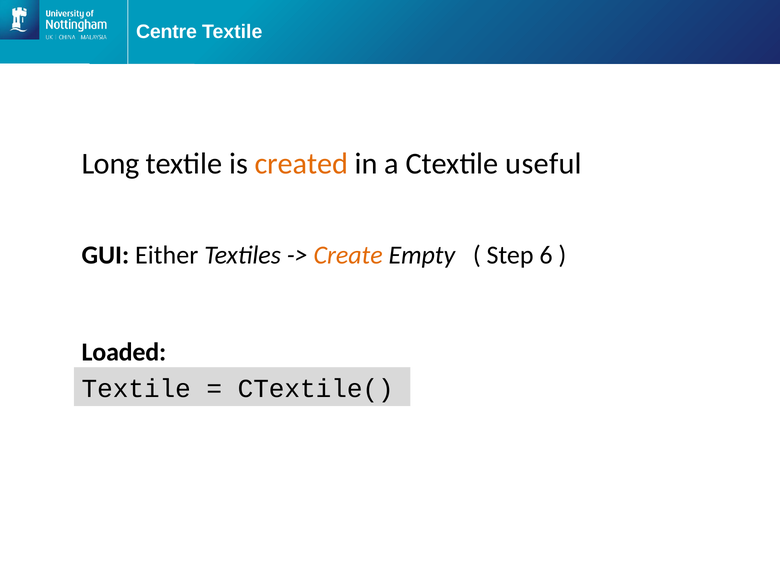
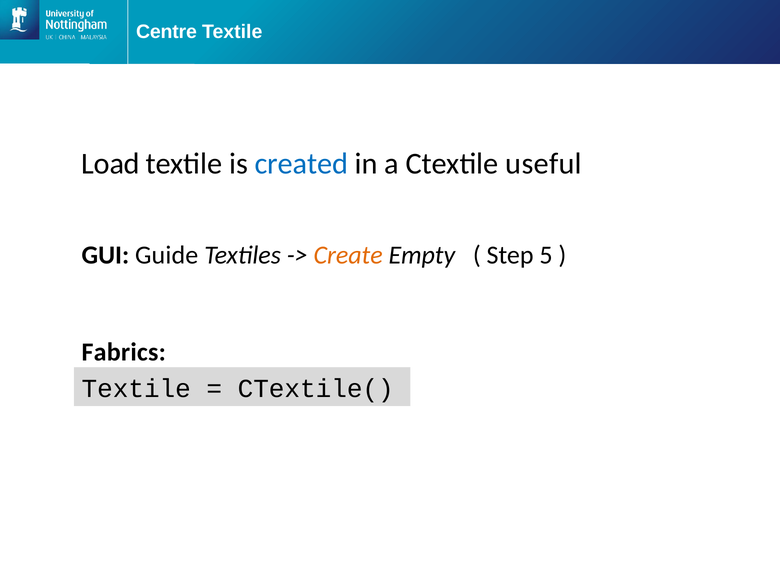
Long: Long -> Load (111, 164)
created colour: orange -> blue (301, 164)
Either: Either -> Guide (167, 255)
6: 6 -> 5 (546, 255)
Loaded: Loaded -> Fabrics (124, 352)
